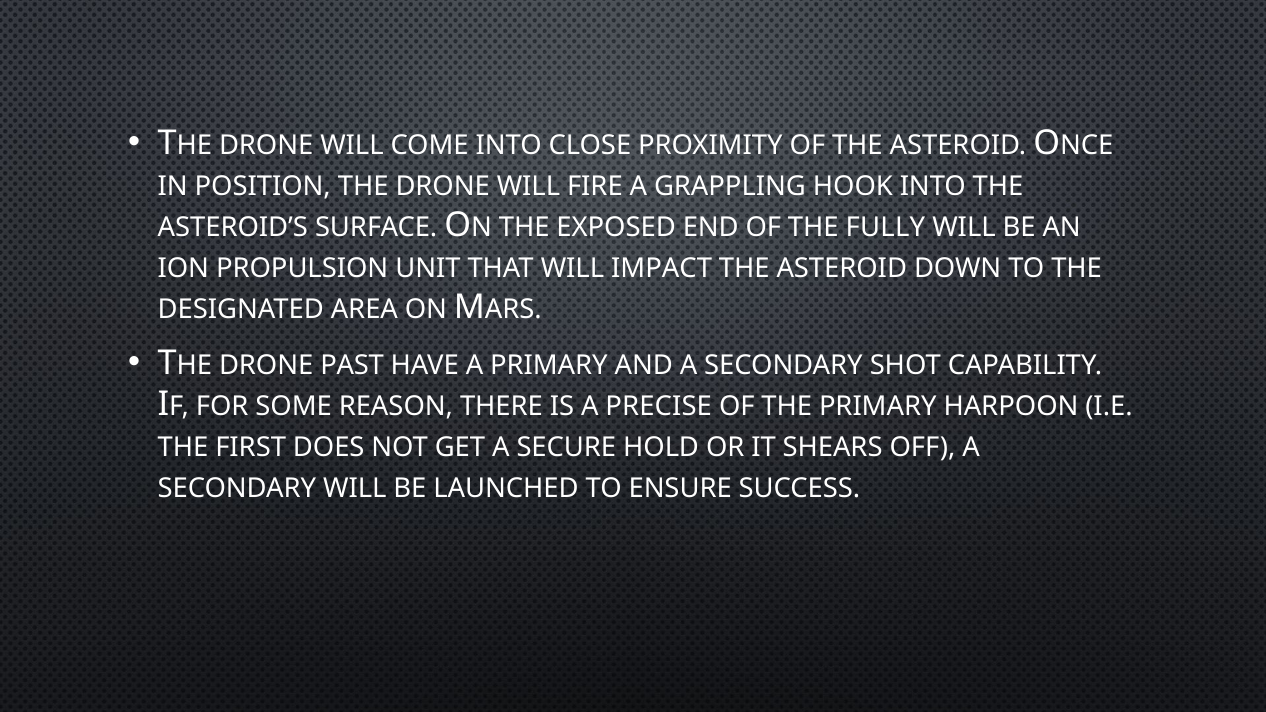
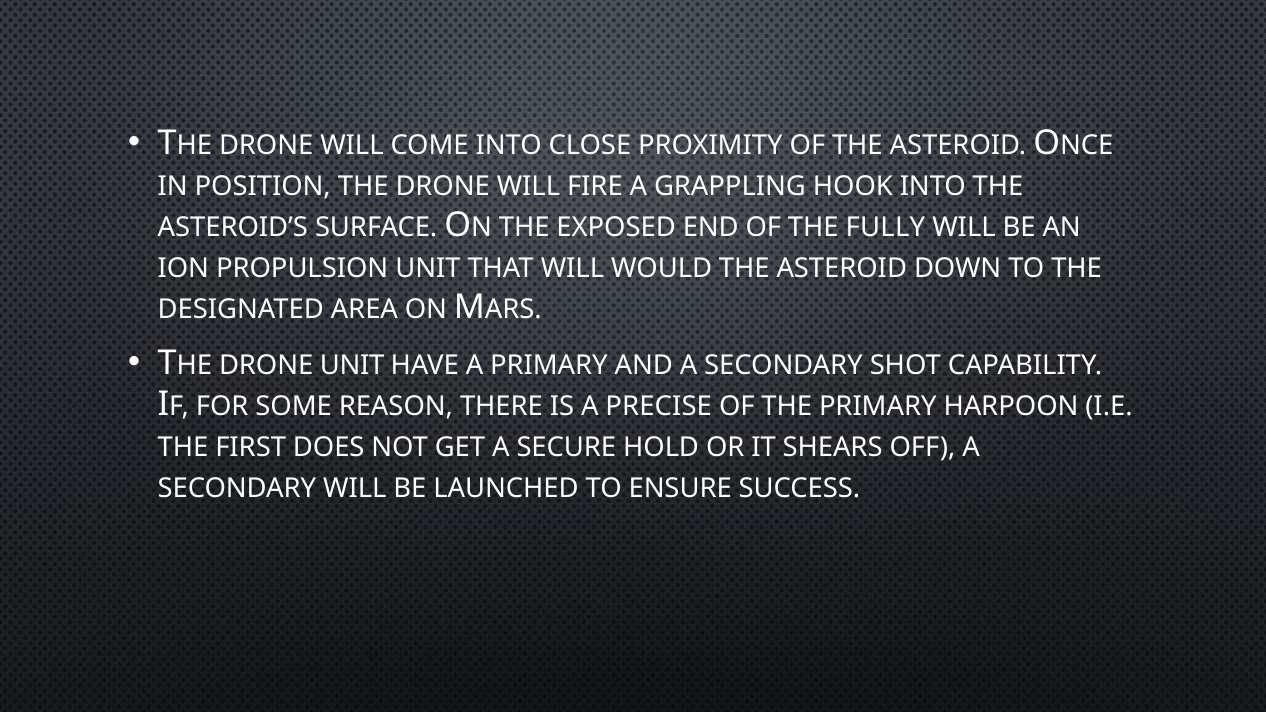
IMPACT: IMPACT -> WOULD (662, 268)
DRONE PAST: PAST -> UNIT (352, 365)
